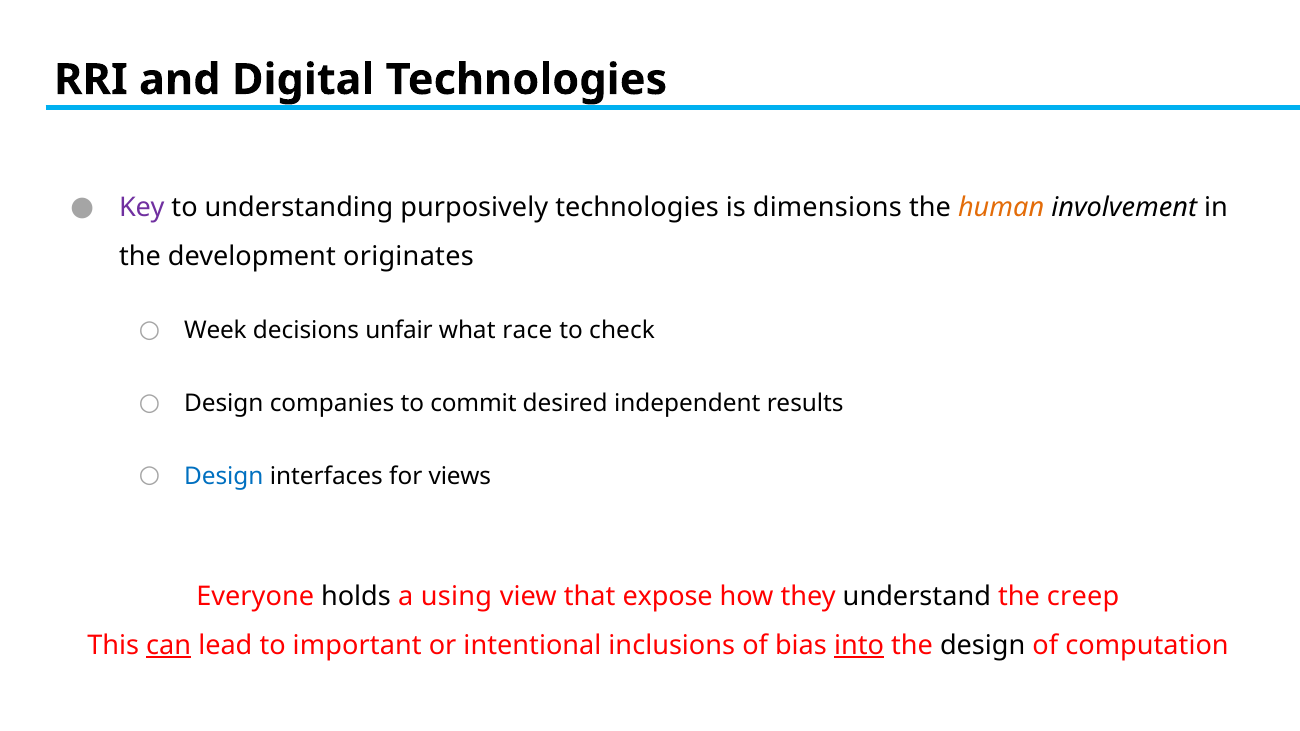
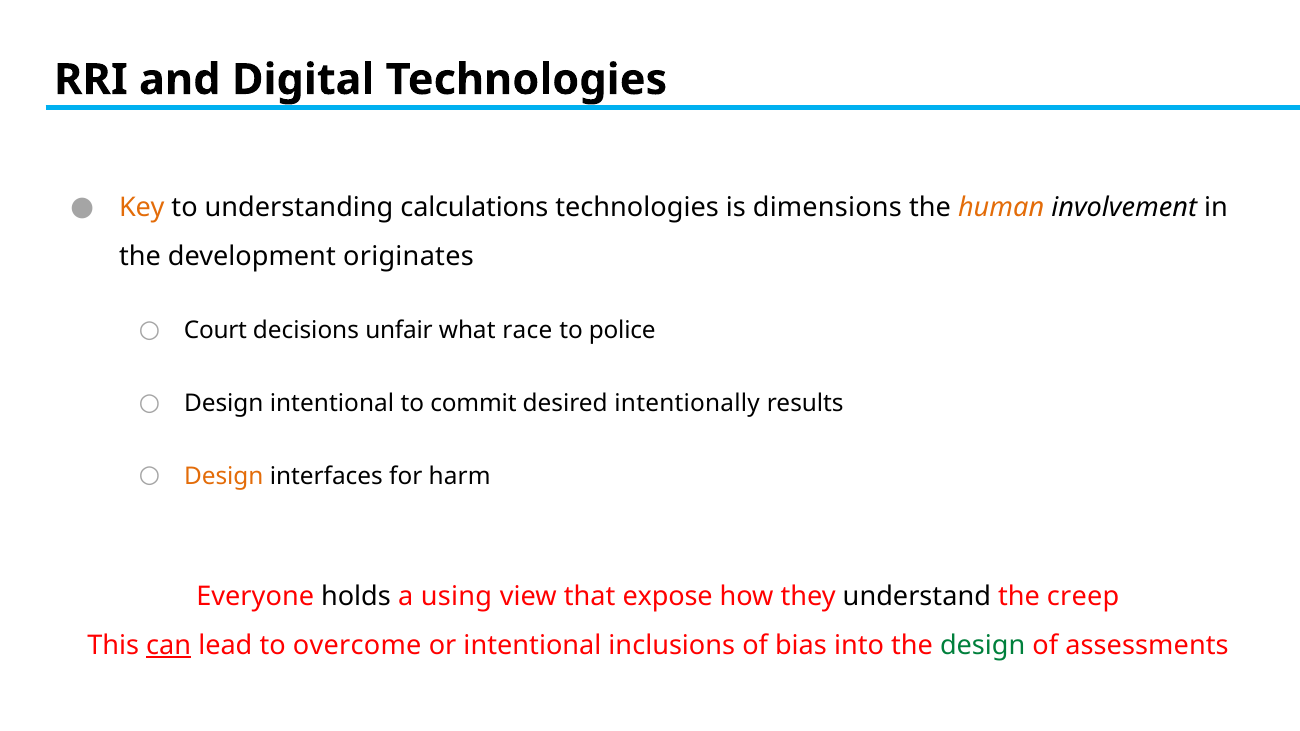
Key colour: purple -> orange (142, 208)
purposively: purposively -> calculations (474, 208)
Week: Week -> Court (215, 331)
check: check -> police (622, 331)
Design companies: companies -> intentional (332, 404)
independent: independent -> intentionally (687, 404)
Design colour: blue -> orange (224, 477)
views: views -> harm (460, 477)
important: important -> overcome (357, 645)
into underline: present -> none (859, 645)
design colour: black -> green (983, 645)
computation: computation -> assessments (1147, 645)
